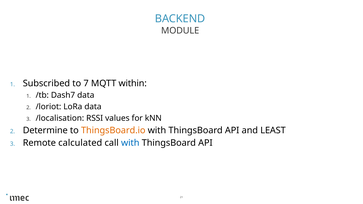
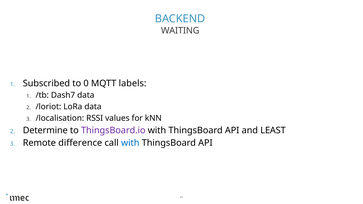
MODULE: MODULE -> WAITING (180, 31)
7: 7 -> 0 (86, 83)
within: within -> labels (133, 83)
ThingsBoard.io colour: orange -> purple (113, 130)
calculated: calculated -> difference (80, 143)
